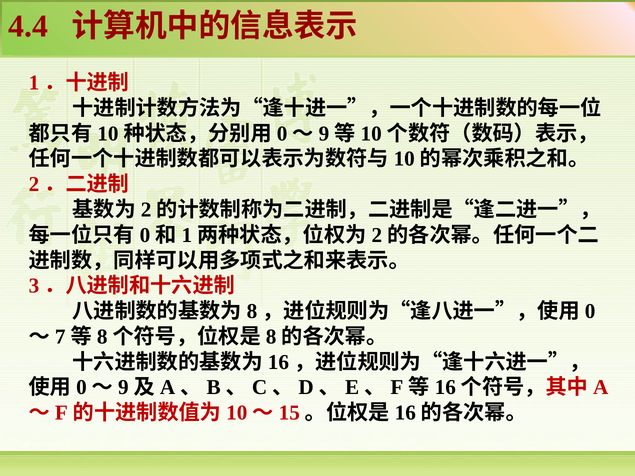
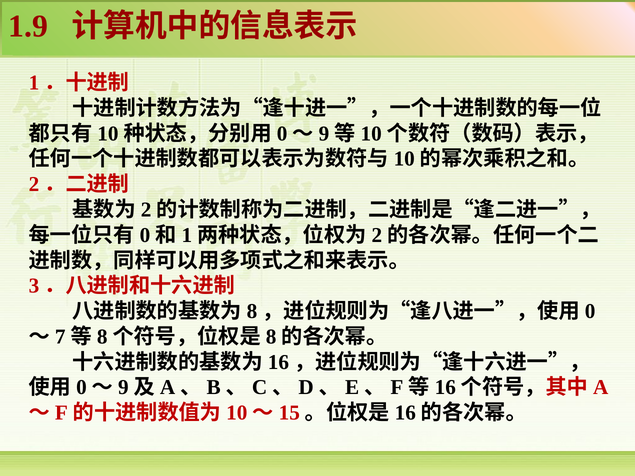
4.4: 4.4 -> 1.9 (28, 26)
